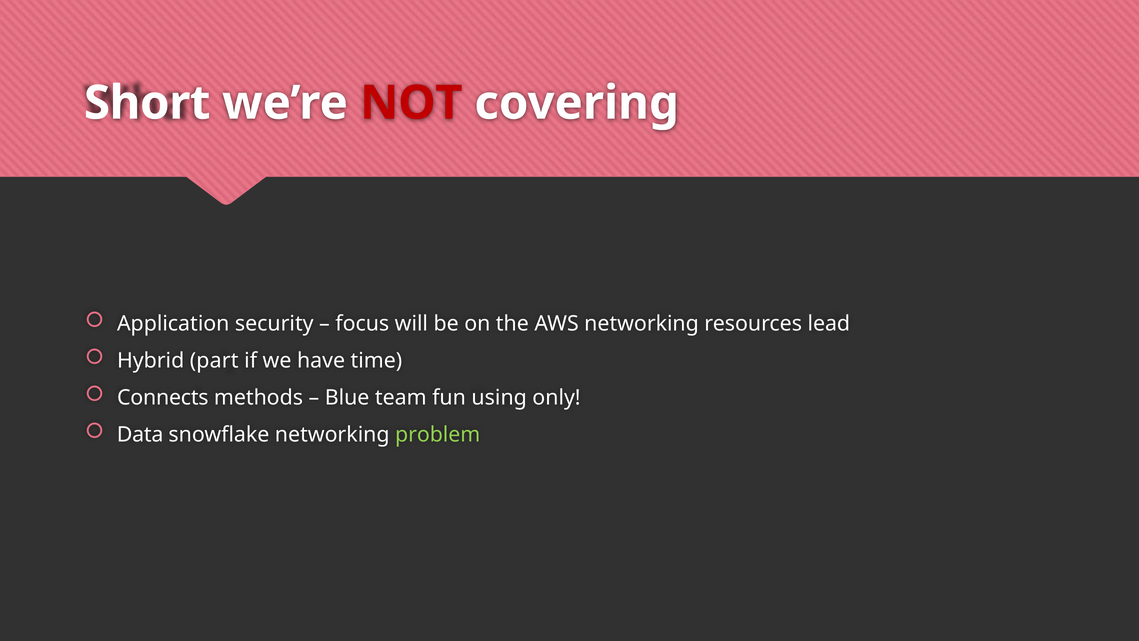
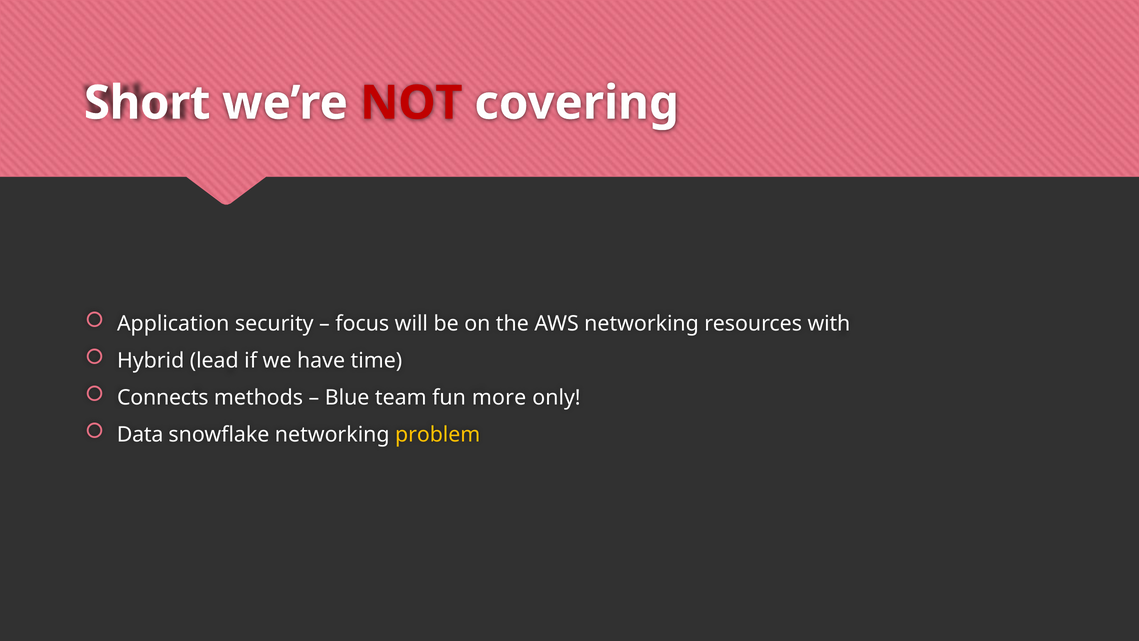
lead: lead -> with (829, 323)
part: part -> lead (214, 360)
using: using -> more (499, 397)
problem colour: light green -> yellow (438, 434)
